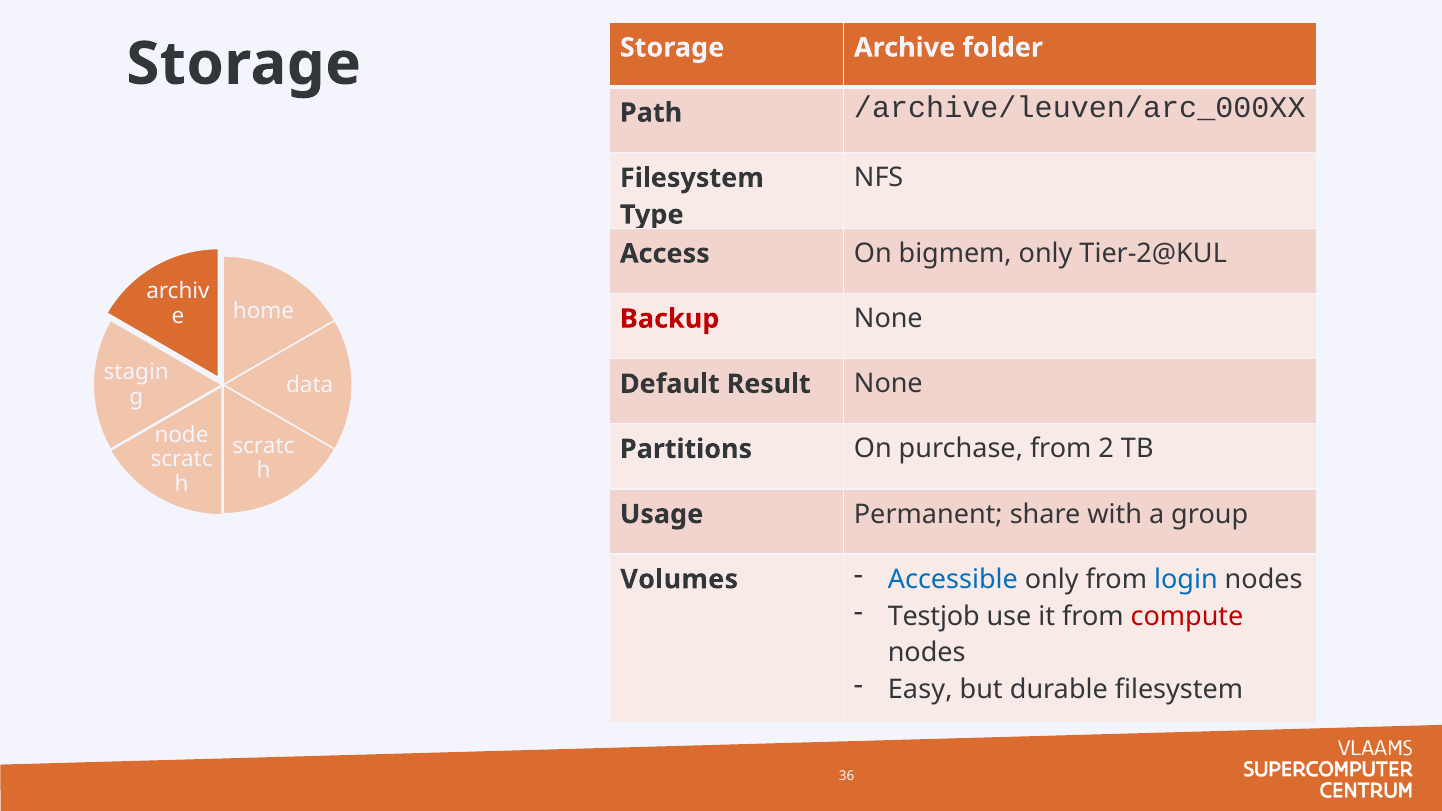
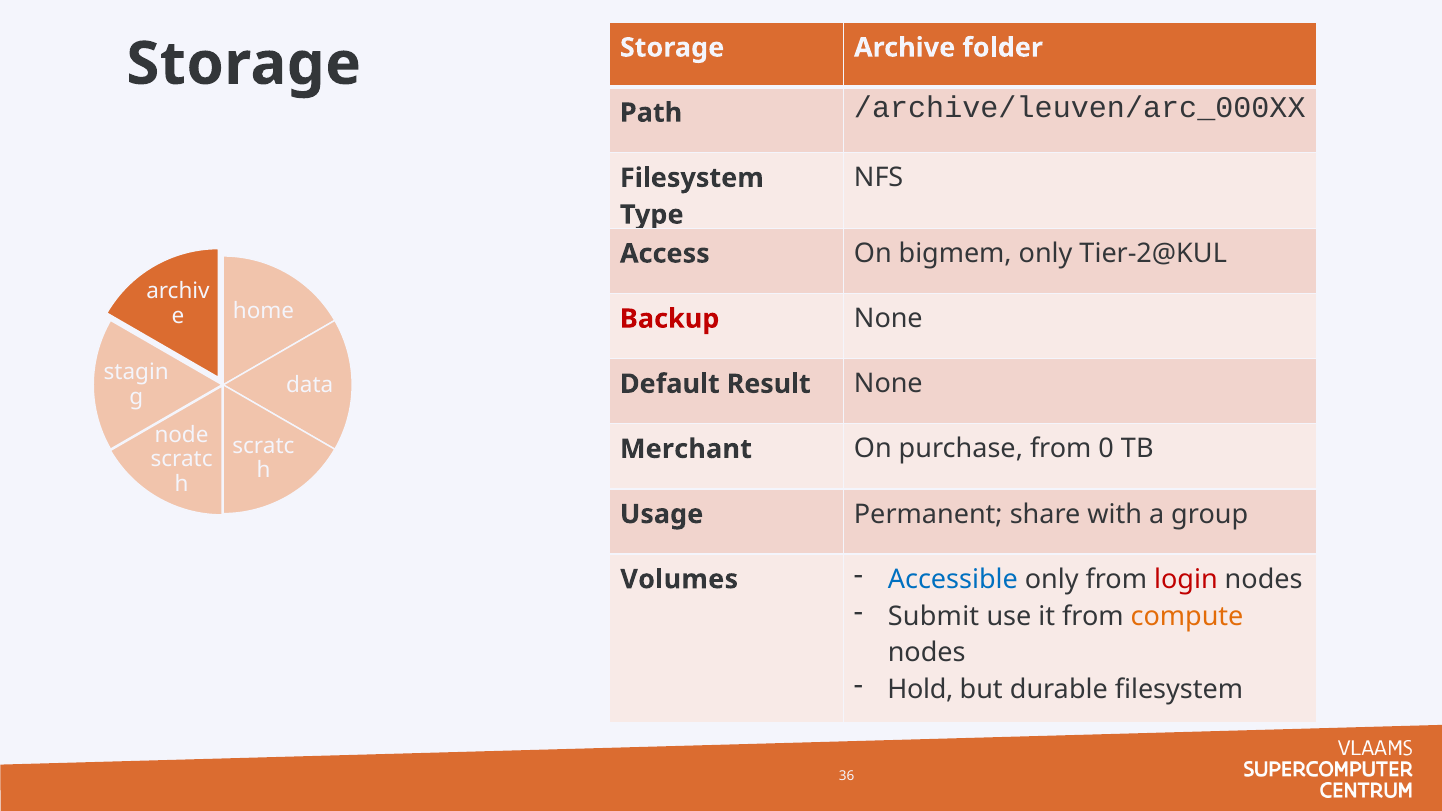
Partitions: Partitions -> Merchant (686, 449)
2: 2 -> 0 (1106, 449)
login colour: blue -> red (1186, 579)
Testjob: Testjob -> Submit (934, 616)
compute colour: red -> orange (1187, 616)
Easy: Easy -> Hold (920, 690)
